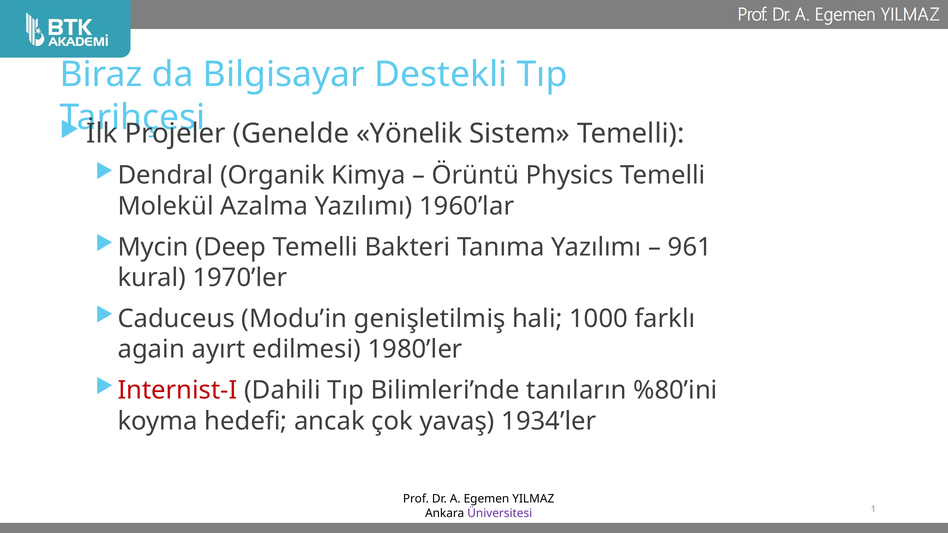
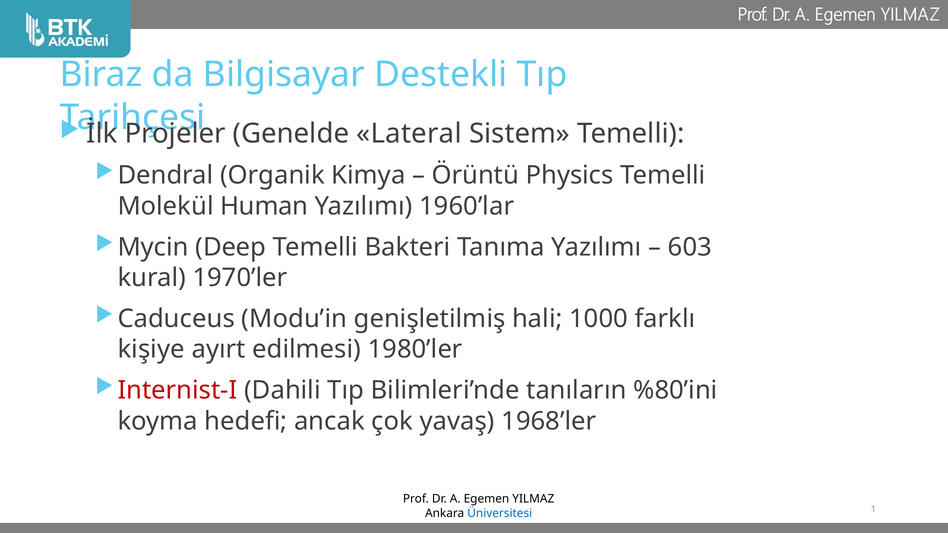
Yönelik: Yönelik -> Lateral (409, 134)
Azalma: Azalma -> Human (264, 206)
961: 961 -> 603 (690, 247)
again: again -> kişiye (151, 350)
1934’ler: 1934’ler -> 1968’ler (549, 421)
Üniversitesi colour: purple -> blue (500, 513)
